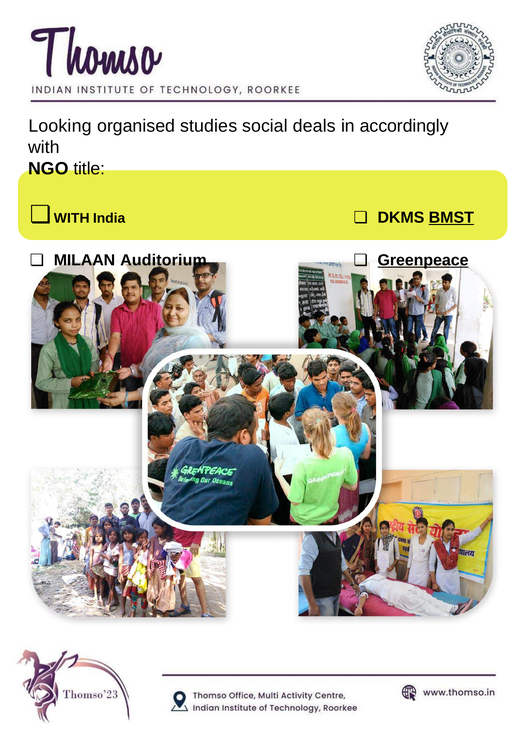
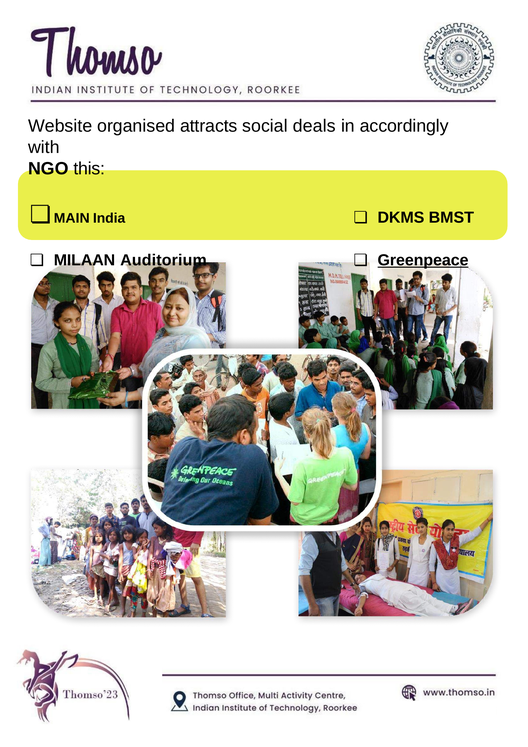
Looking: Looking -> Website (60, 126)
studies: studies -> attracts (209, 126)
title: title -> this (89, 169)
WITH: WITH -> MAIN (72, 218)
BMST underline: present -> none (451, 217)
